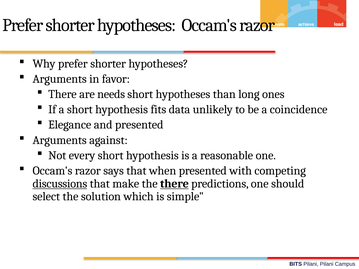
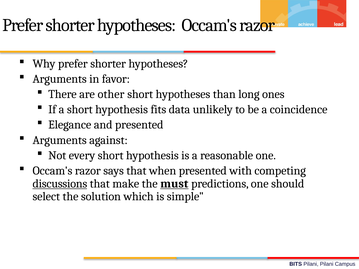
needs: needs -> other (111, 94)
the there: there -> must (174, 184)
